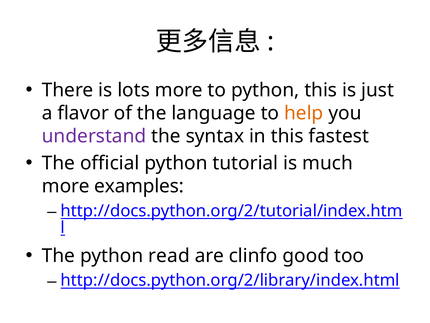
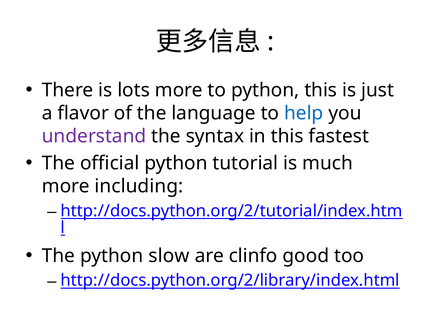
help colour: orange -> blue (304, 113)
examples: examples -> including (139, 186)
read: read -> slow (169, 255)
